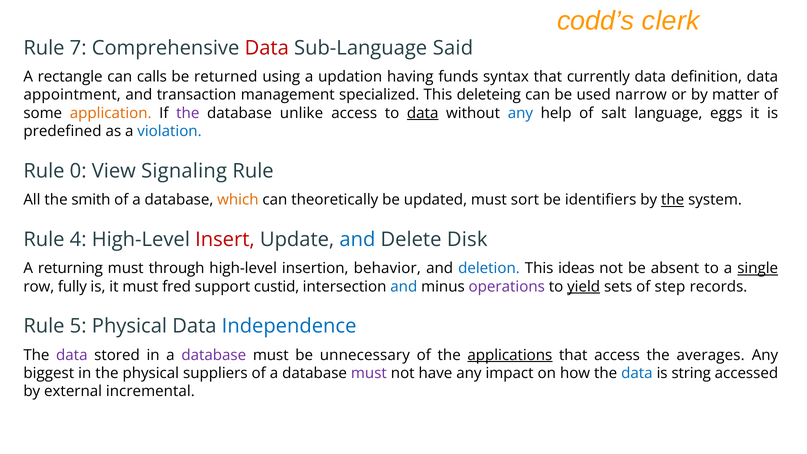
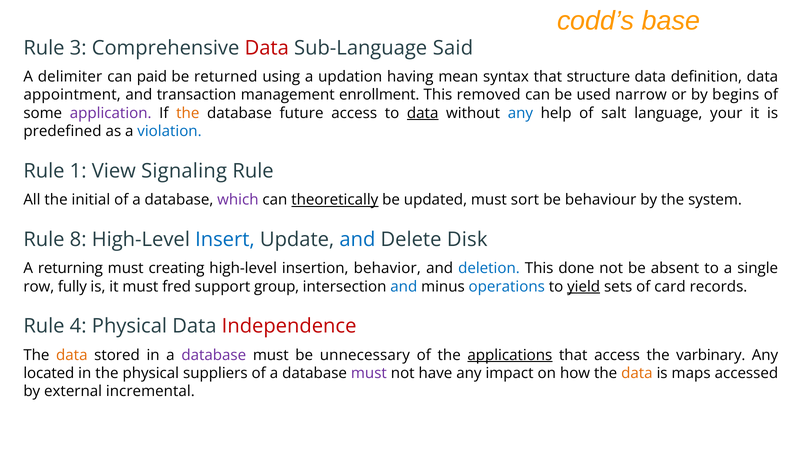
clerk: clerk -> base (671, 21)
7: 7 -> 3 (78, 48)
rectangle: rectangle -> delimiter (70, 77)
calls: calls -> paid (152, 77)
funds: funds -> mean (458, 77)
currently: currently -> structure (598, 77)
specialized: specialized -> enrollment (379, 95)
deleteing: deleteing -> removed (489, 95)
matter: matter -> begins (736, 95)
application colour: orange -> purple (111, 113)
the colour: purple -> orange (188, 113)
unlike: unlike -> future (302, 113)
eggs: eggs -> your (726, 113)
0: 0 -> 1 (78, 171)
smith: smith -> initial (91, 200)
which colour: orange -> purple (238, 200)
theoretically underline: none -> present (335, 200)
identifiers: identifiers -> behaviour (601, 200)
the underline: present -> none (673, 200)
4: 4 -> 8 (78, 239)
Insert colour: red -> blue (225, 239)
through: through -> creating (177, 268)
ideas: ideas -> done (576, 268)
single underline: present -> none (758, 268)
custid: custid -> group (277, 287)
operations colour: purple -> blue (507, 287)
step: step -> card (670, 287)
5: 5 -> 4 (78, 326)
Independence colour: blue -> red (289, 326)
data colour: purple -> orange (72, 355)
averages: averages -> varbinary (711, 355)
biggest: biggest -> located (49, 373)
data colour: blue -> orange (637, 373)
string: string -> maps (691, 373)
